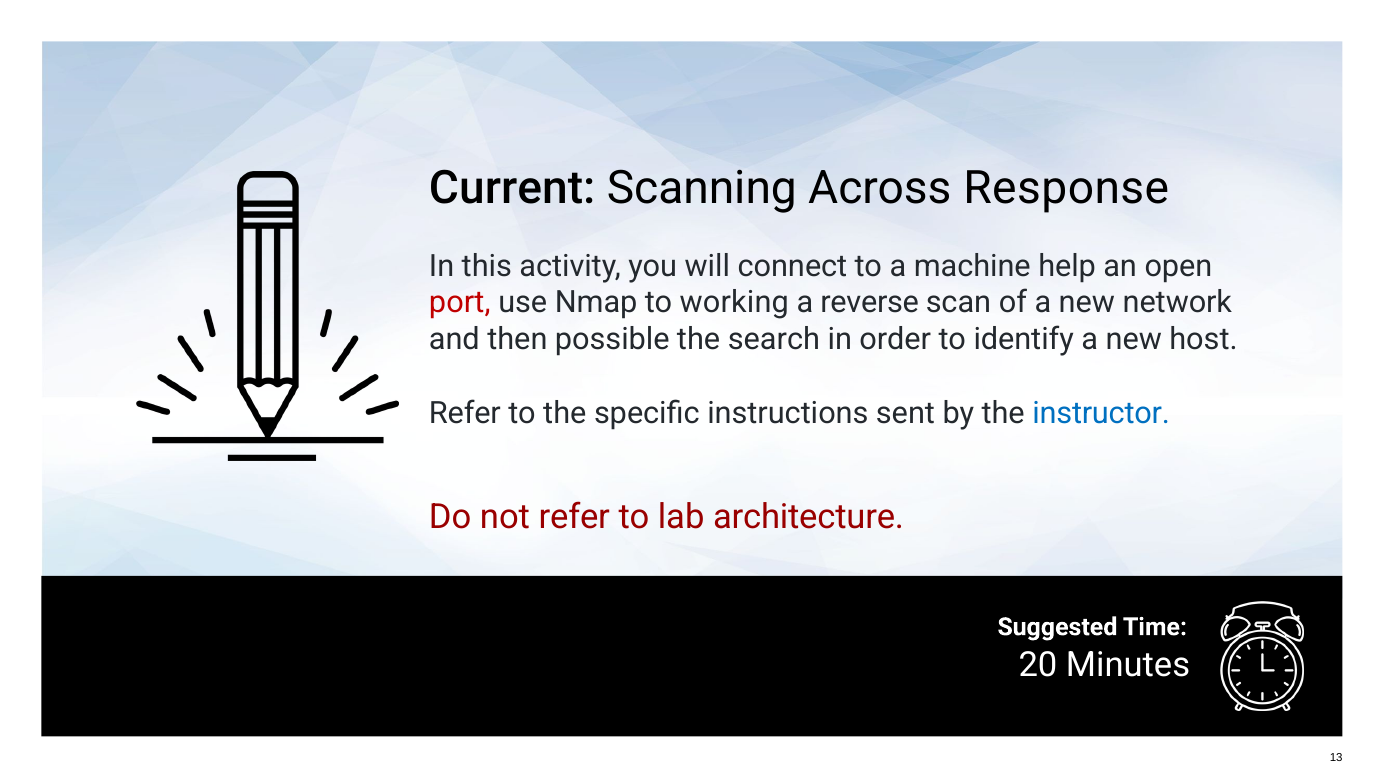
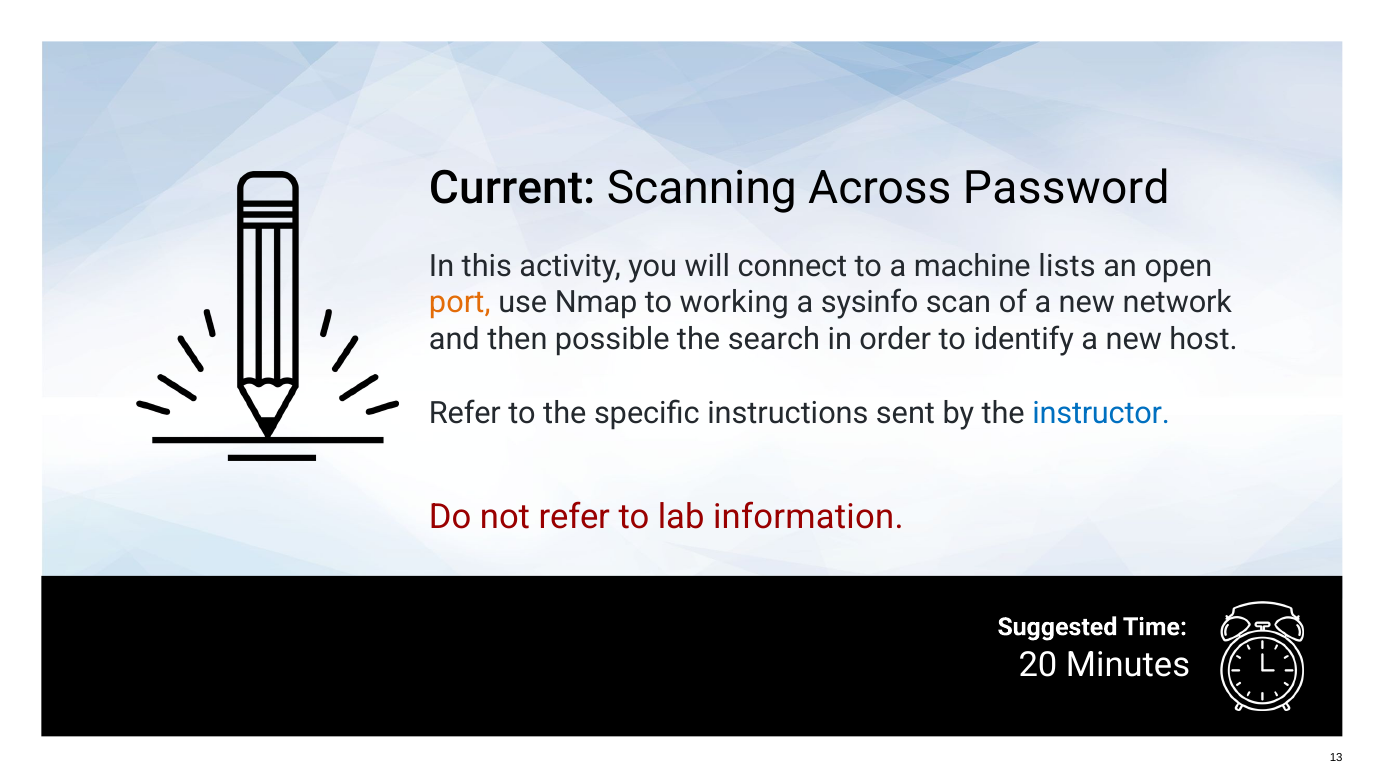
Response: Response -> Password (1066, 189)
help: help -> lists (1067, 266)
port colour: red -> orange (460, 303)
reverse: reverse -> sysinfo (870, 303)
architecture: architecture -> information (808, 518)
